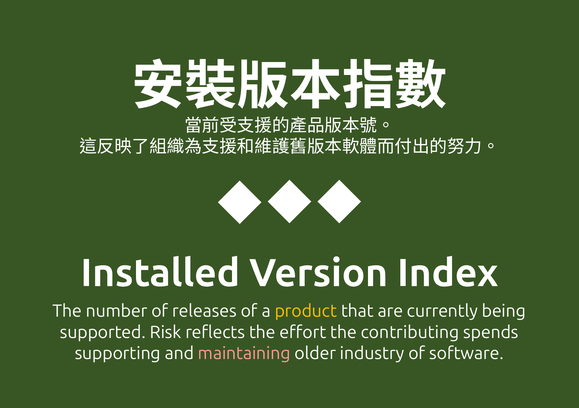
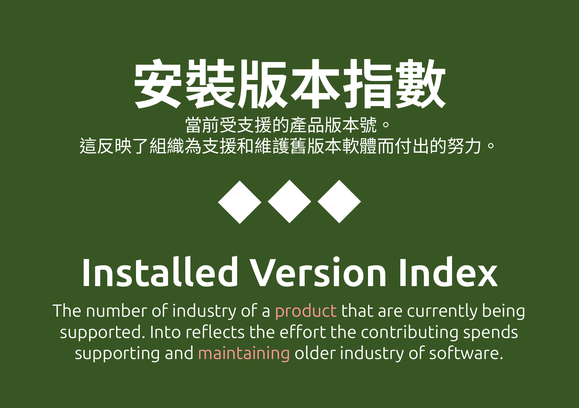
of releases: releases -> industry (205, 311)
product colour: yellow -> pink (306, 311)
Risk: Risk -> Into (166, 332)
